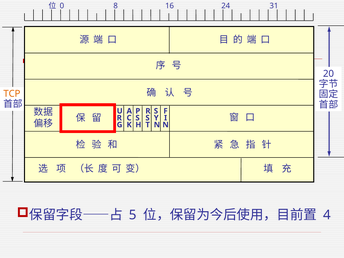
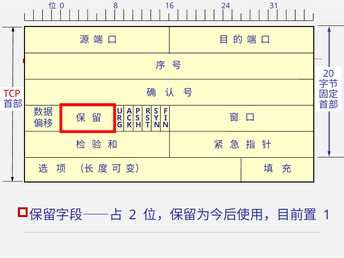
TCP colour: orange -> red (12, 94)
5: 5 -> 2 (133, 215)
4: 4 -> 1 (327, 215)
